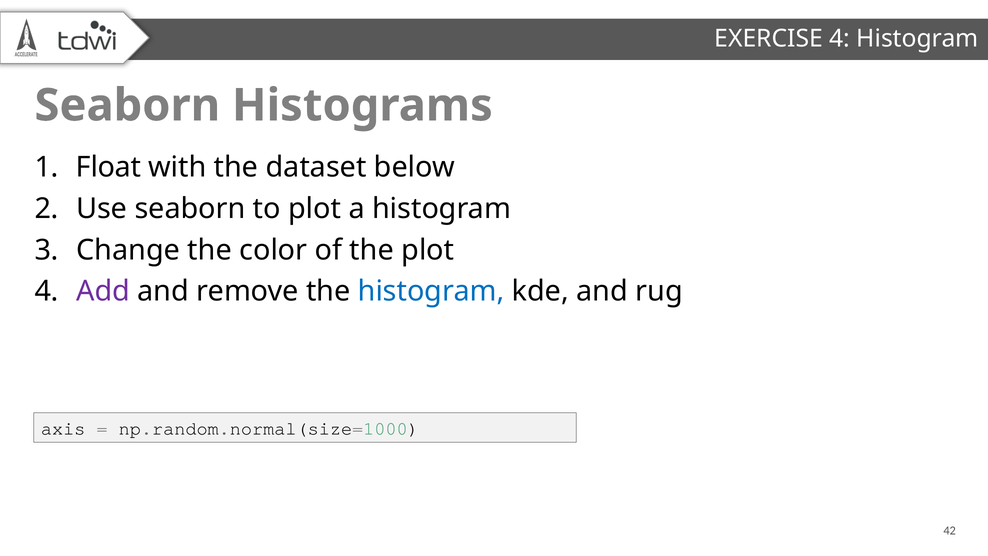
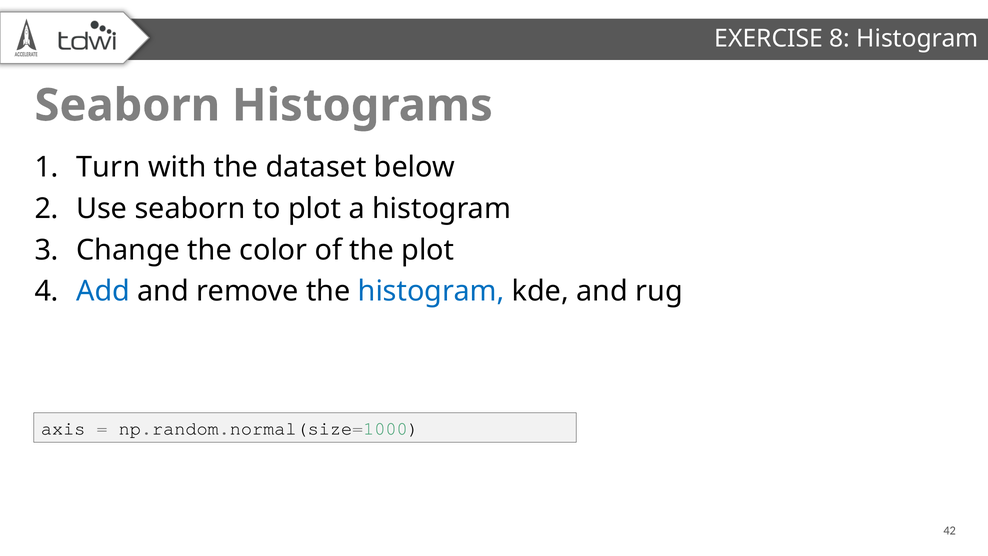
EXERCISE 4: 4 -> 8 (840, 39)
Float: Float -> Turn (108, 167)
Add colour: purple -> blue (103, 291)
